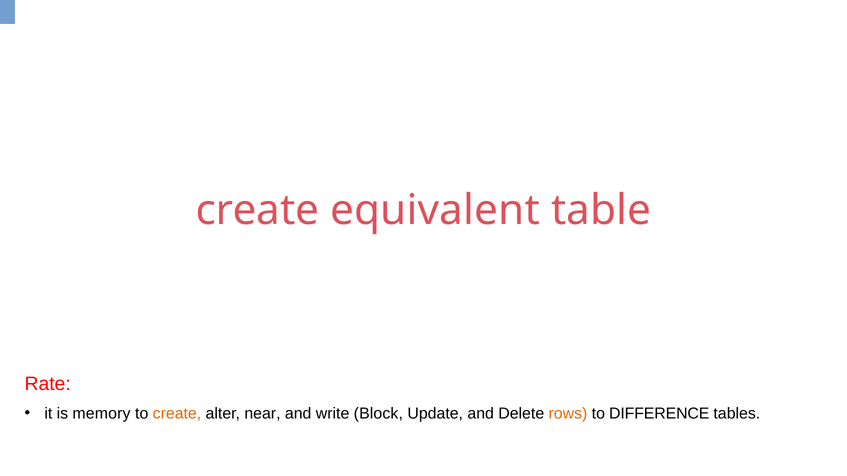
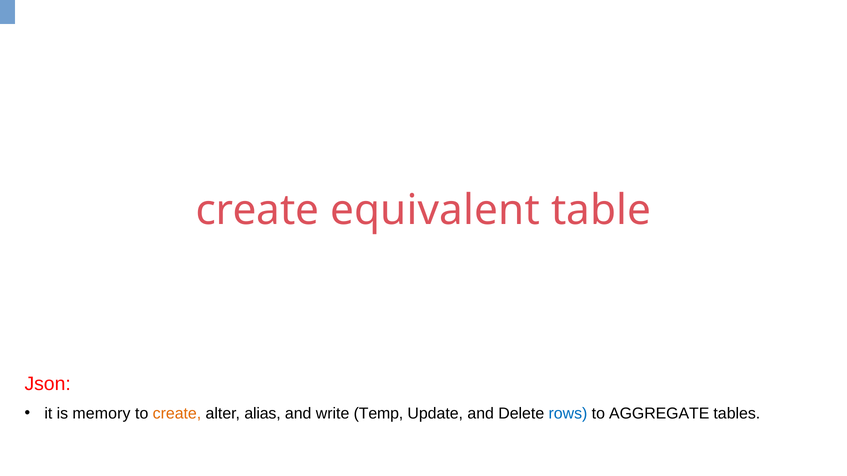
Rate: Rate -> Json (48, 384)
near: near -> alias (263, 414)
Block: Block -> Temp (378, 414)
rows colour: orange -> blue (568, 414)
DIFFERENCE: DIFFERENCE -> AGGREGATE (659, 414)
